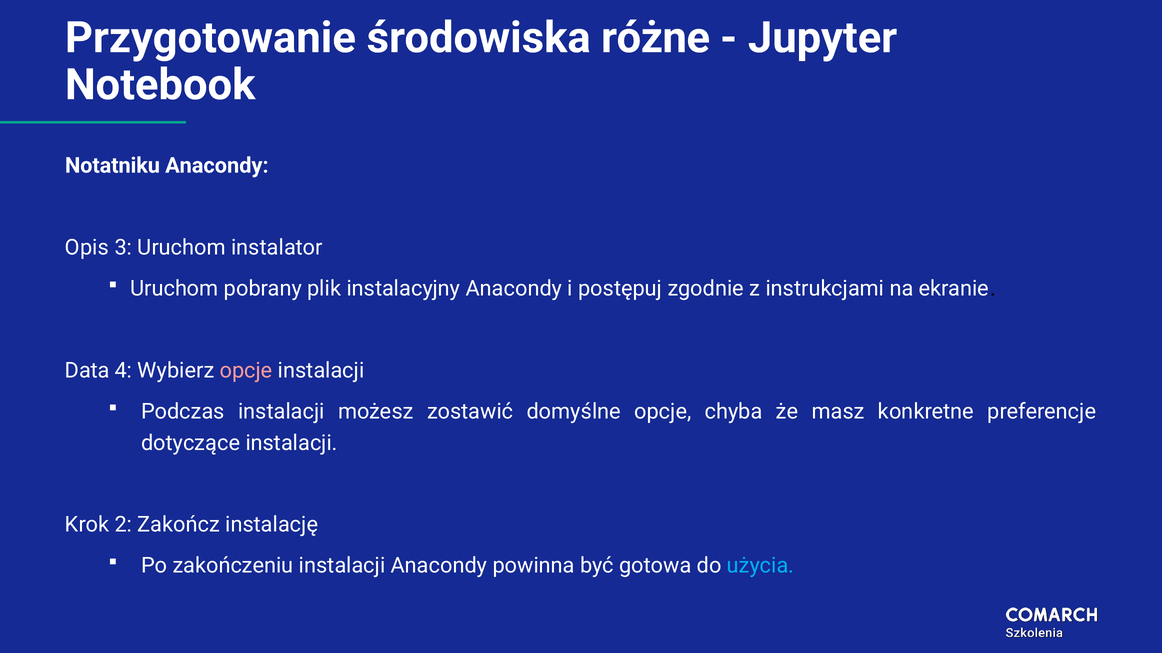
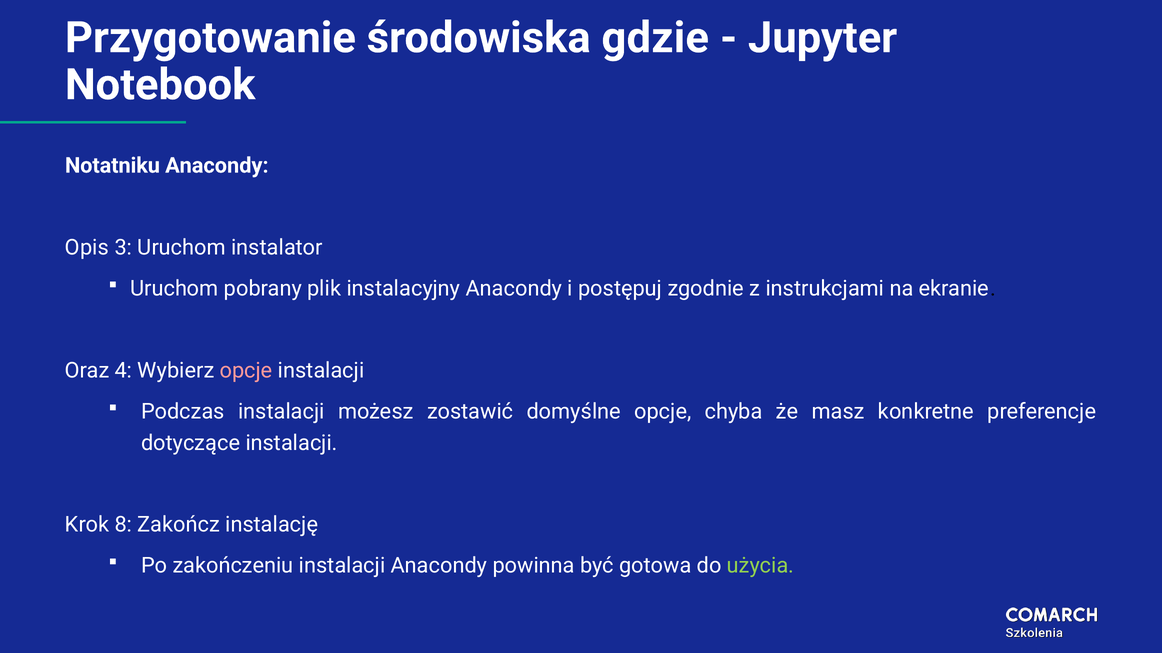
różne: różne -> gdzie (655, 38)
Data: Data -> Oraz (87, 371)
2: 2 -> 8 (123, 525)
użycia colour: light blue -> light green (760, 566)
